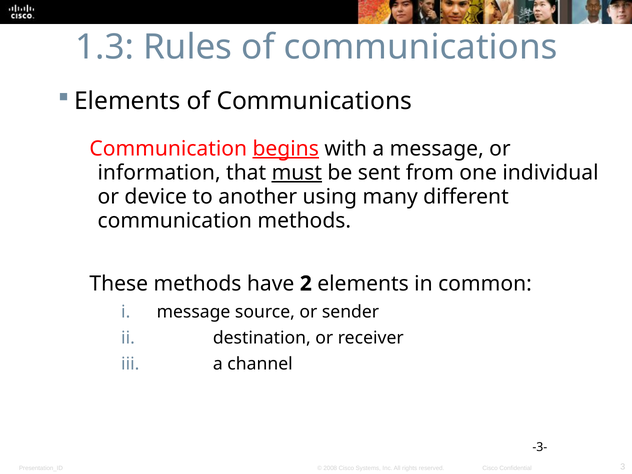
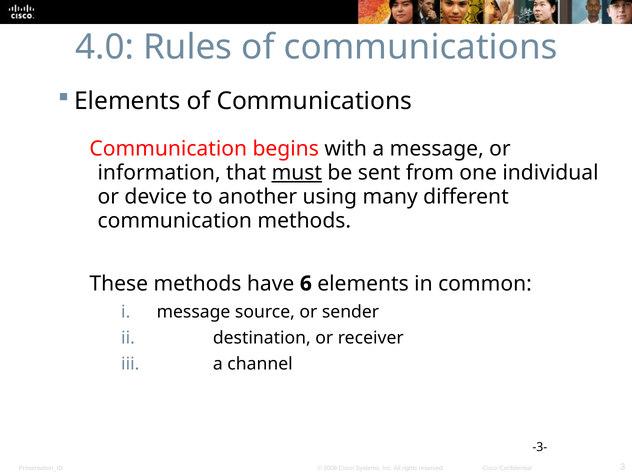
1.3: 1.3 -> 4.0 (105, 47)
begins underline: present -> none (286, 149)
2: 2 -> 6 (306, 284)
